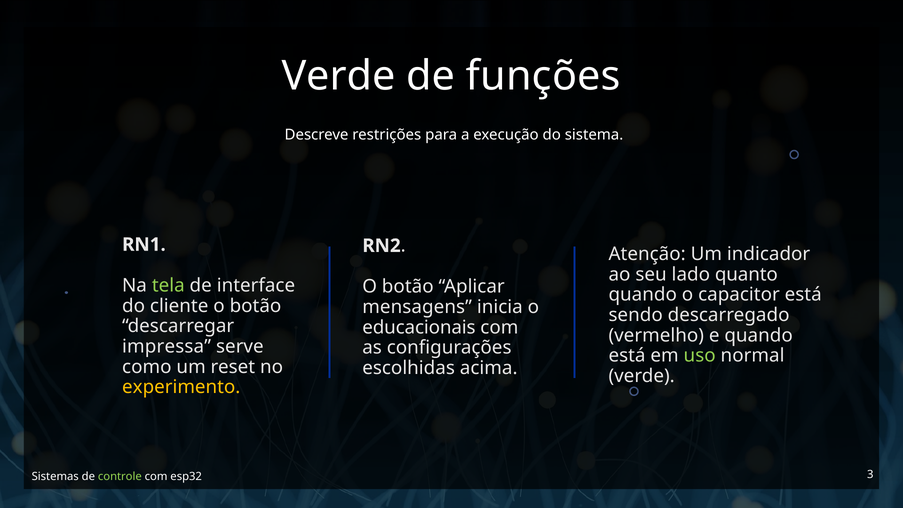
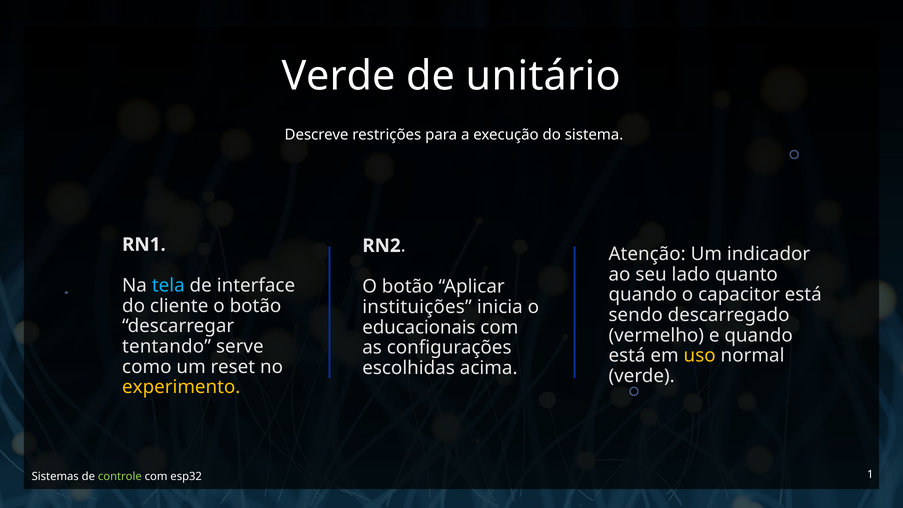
funções: funções -> unitário (543, 76)
tela colour: light green -> light blue (168, 286)
mensagens: mensagens -> instituições (417, 307)
impressa: impressa -> tentando (167, 346)
uso colour: light green -> yellow (700, 356)
3: 3 -> 1 (870, 475)
